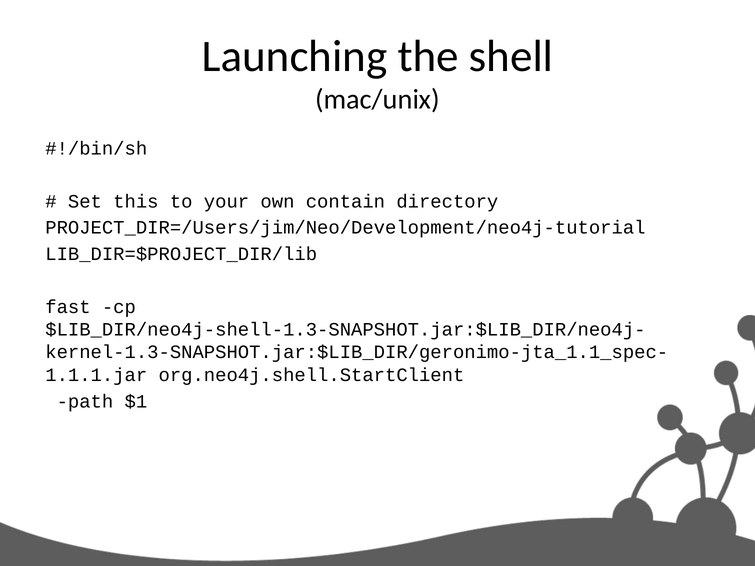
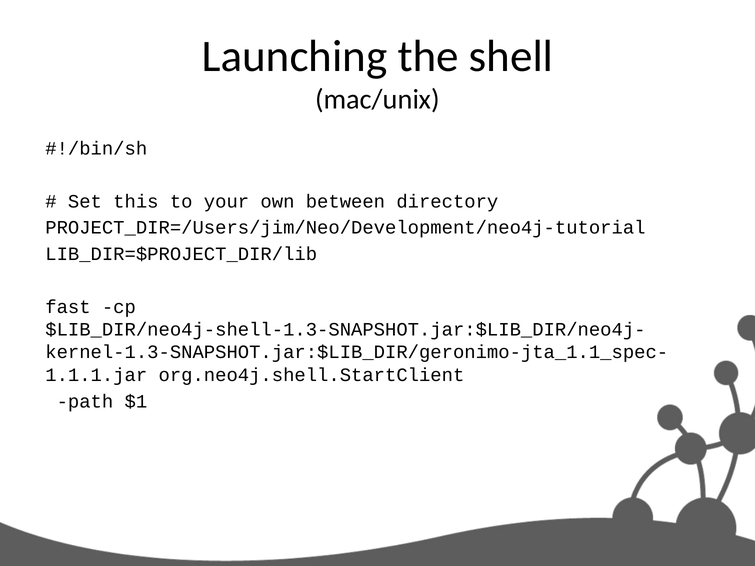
contain: contain -> between (345, 201)
